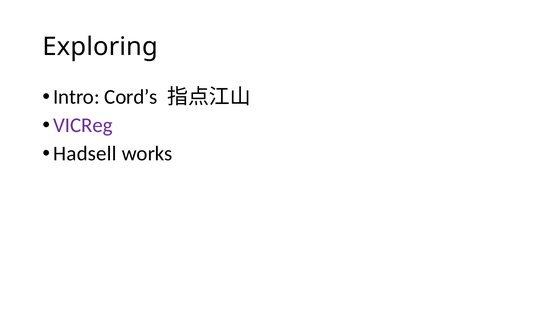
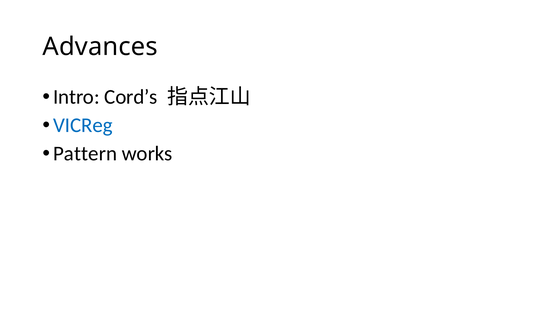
Exploring: Exploring -> Advances (100, 47)
VICReg colour: purple -> blue (83, 125)
Hadsell: Hadsell -> Pattern (85, 154)
